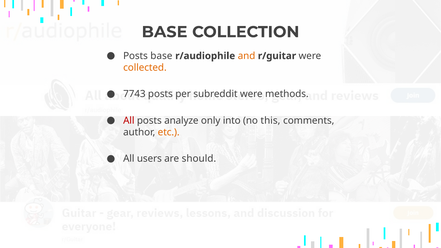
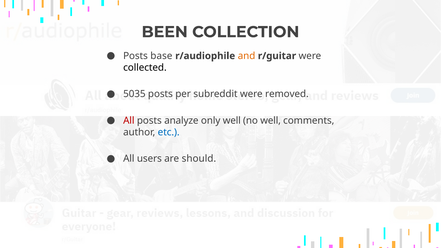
BASE: BASE -> BEEN (165, 32)
collected colour: orange -> black (145, 68)
7743: 7743 -> 5035 (134, 94)
methods: methods -> removed (287, 94)
only into: into -> well (232, 121)
no this: this -> well (271, 121)
etc colour: orange -> blue (169, 132)
